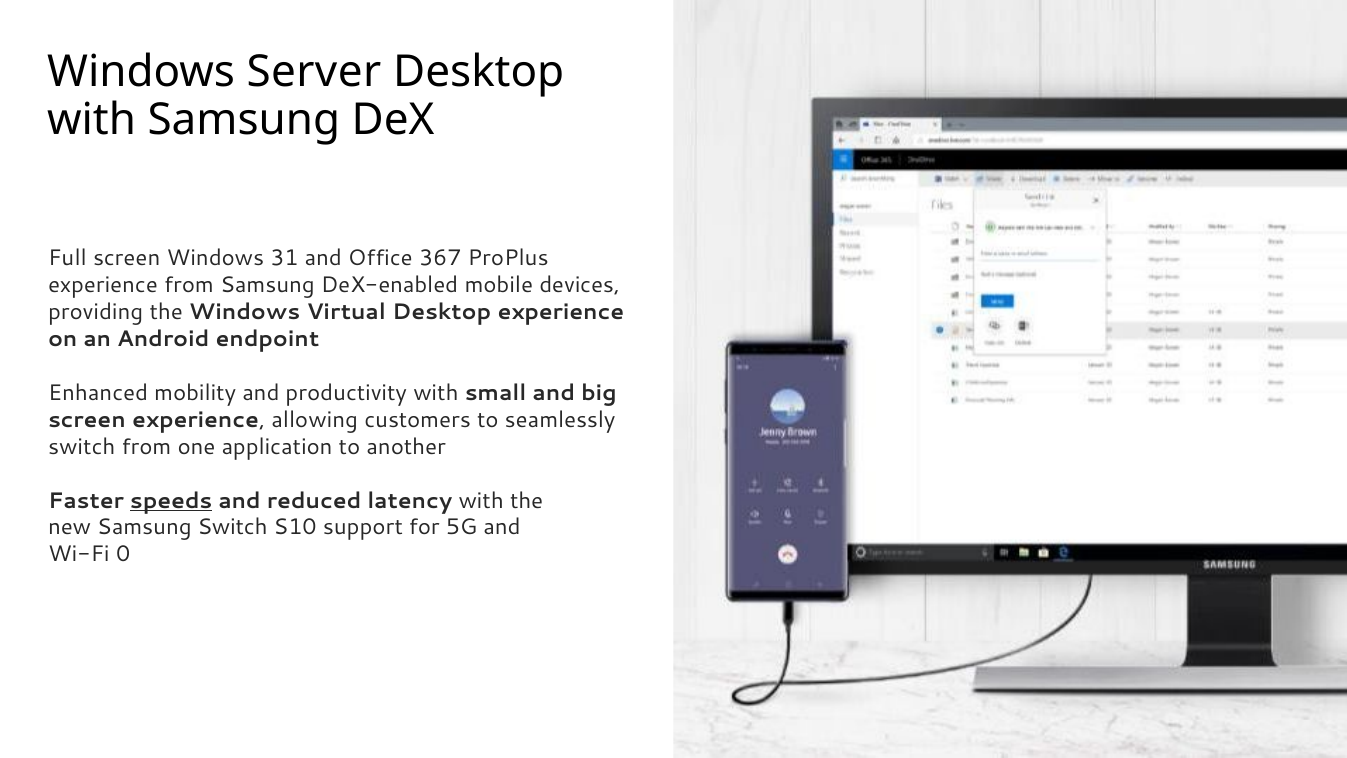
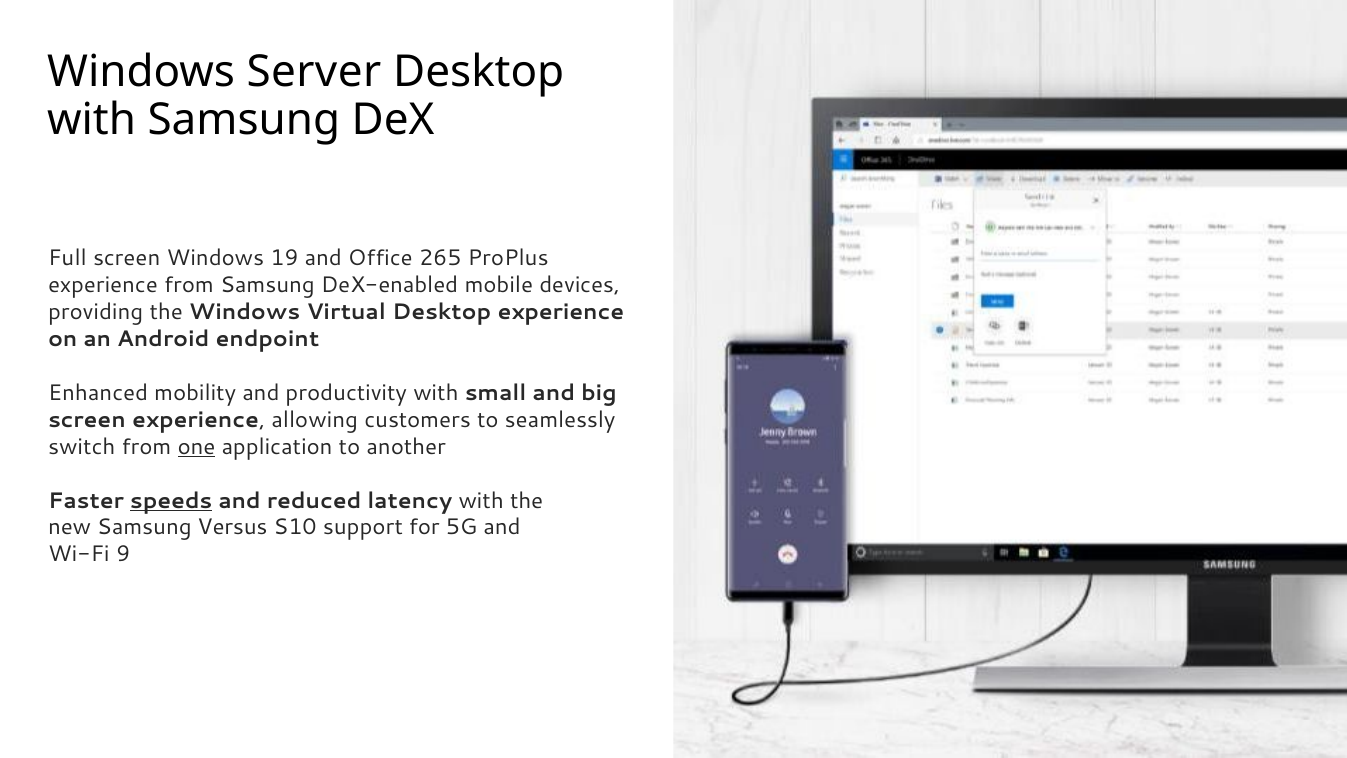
31: 31 -> 19 (285, 258)
367: 367 -> 265 (440, 258)
one underline: none -> present (197, 447)
Samsung Switch: Switch -> Versus (233, 527)
0: 0 -> 9 (123, 554)
